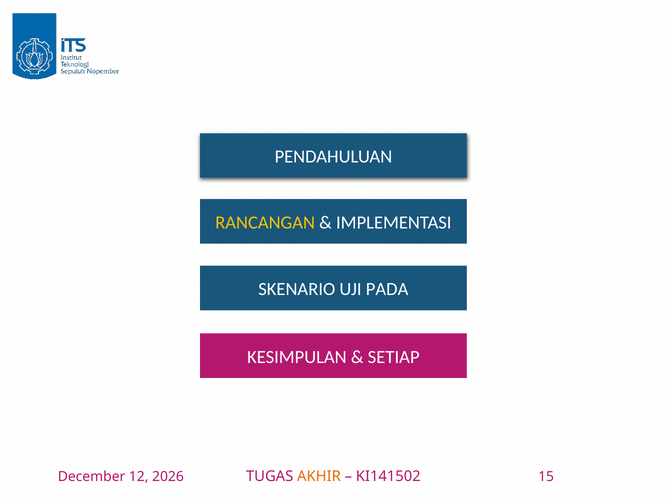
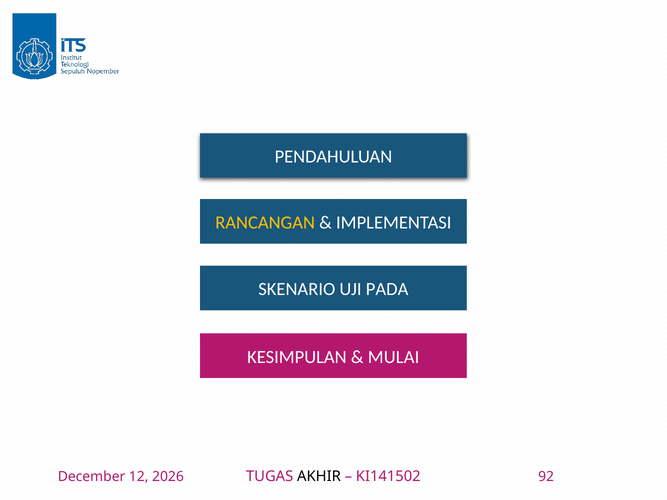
SETIAP: SETIAP -> MULAI (394, 357)
AKHIR colour: orange -> black (319, 477)
15: 15 -> 92 (546, 477)
